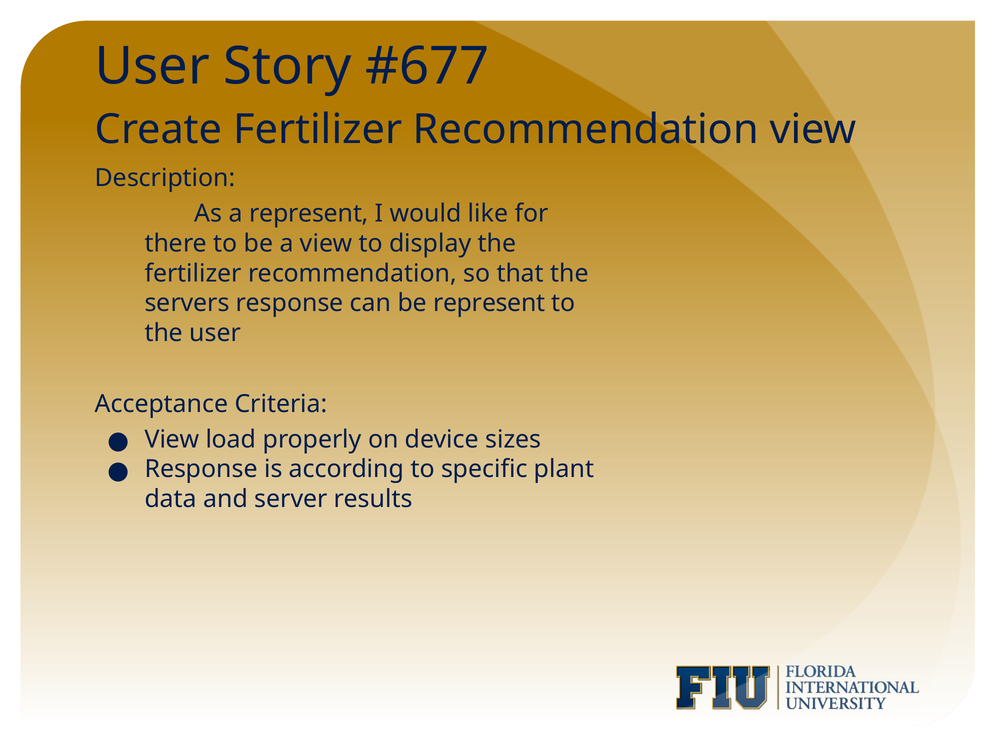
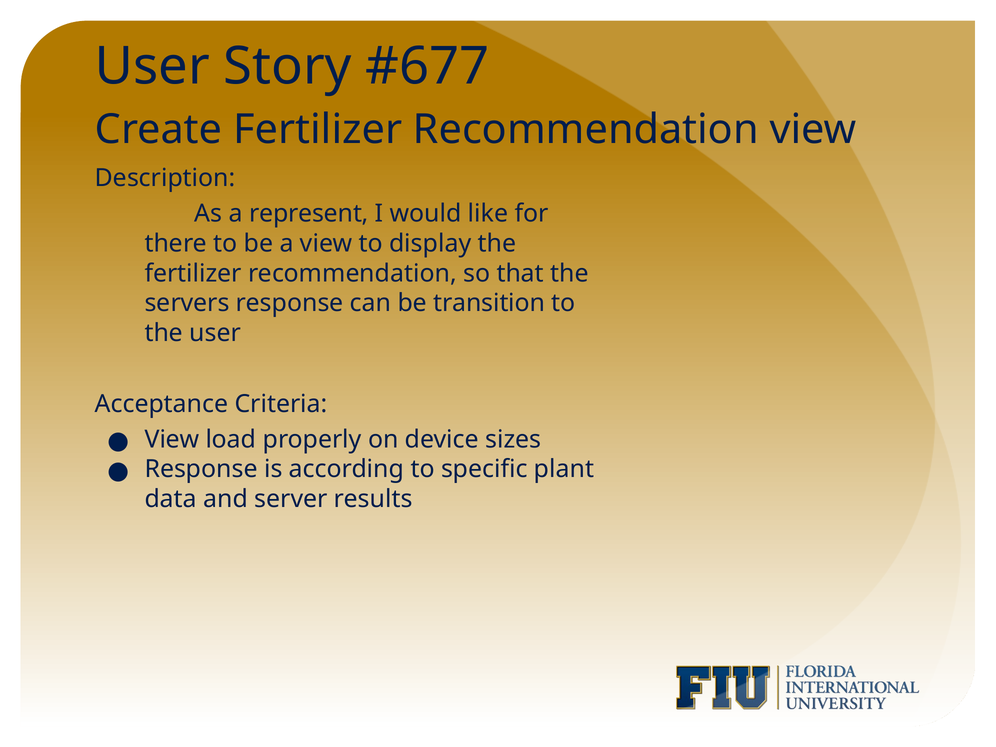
be represent: represent -> transition (489, 303)
